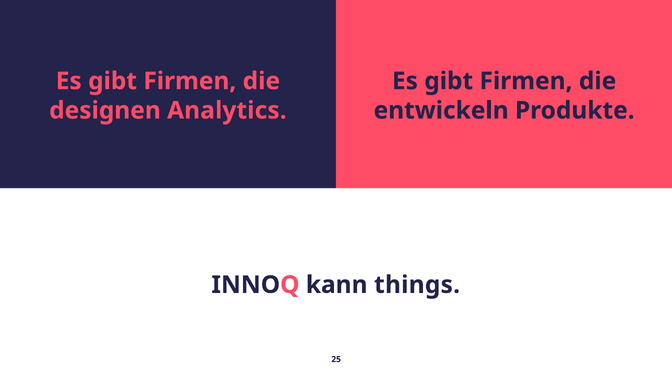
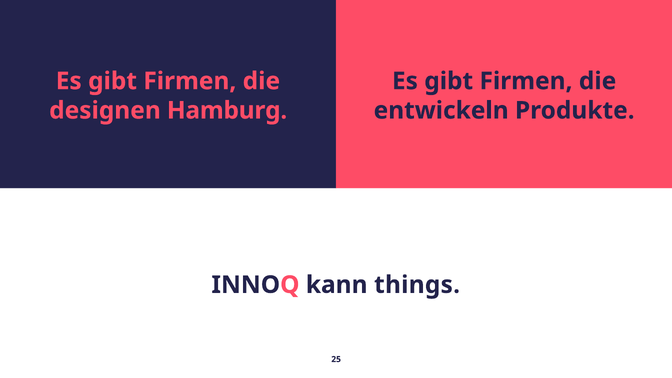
Analytics: Analytics -> Hamburg (227, 111)
